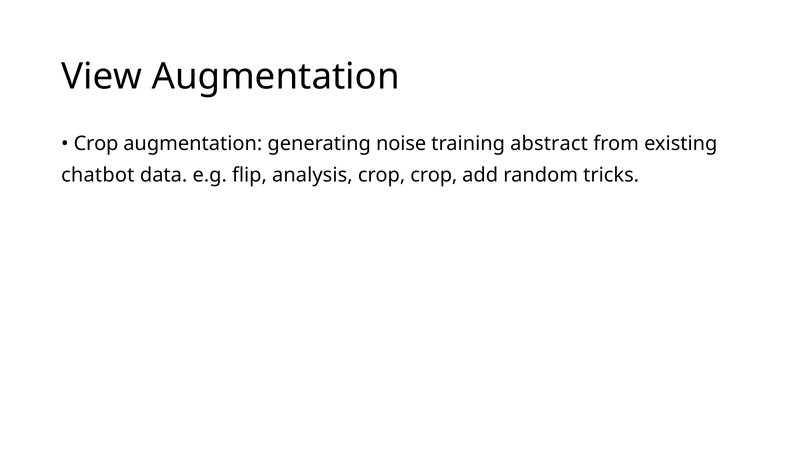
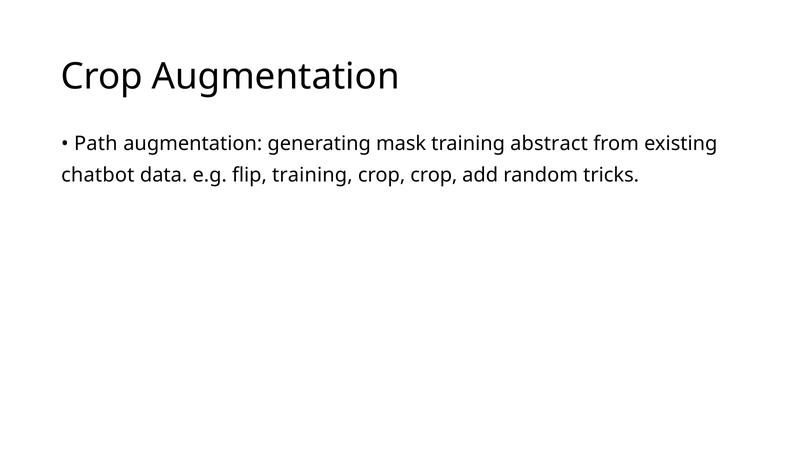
View: View -> Crop (102, 77)
Crop: Crop -> Path (96, 144)
noise: noise -> mask (401, 144)
flip analysis: analysis -> training (312, 175)
